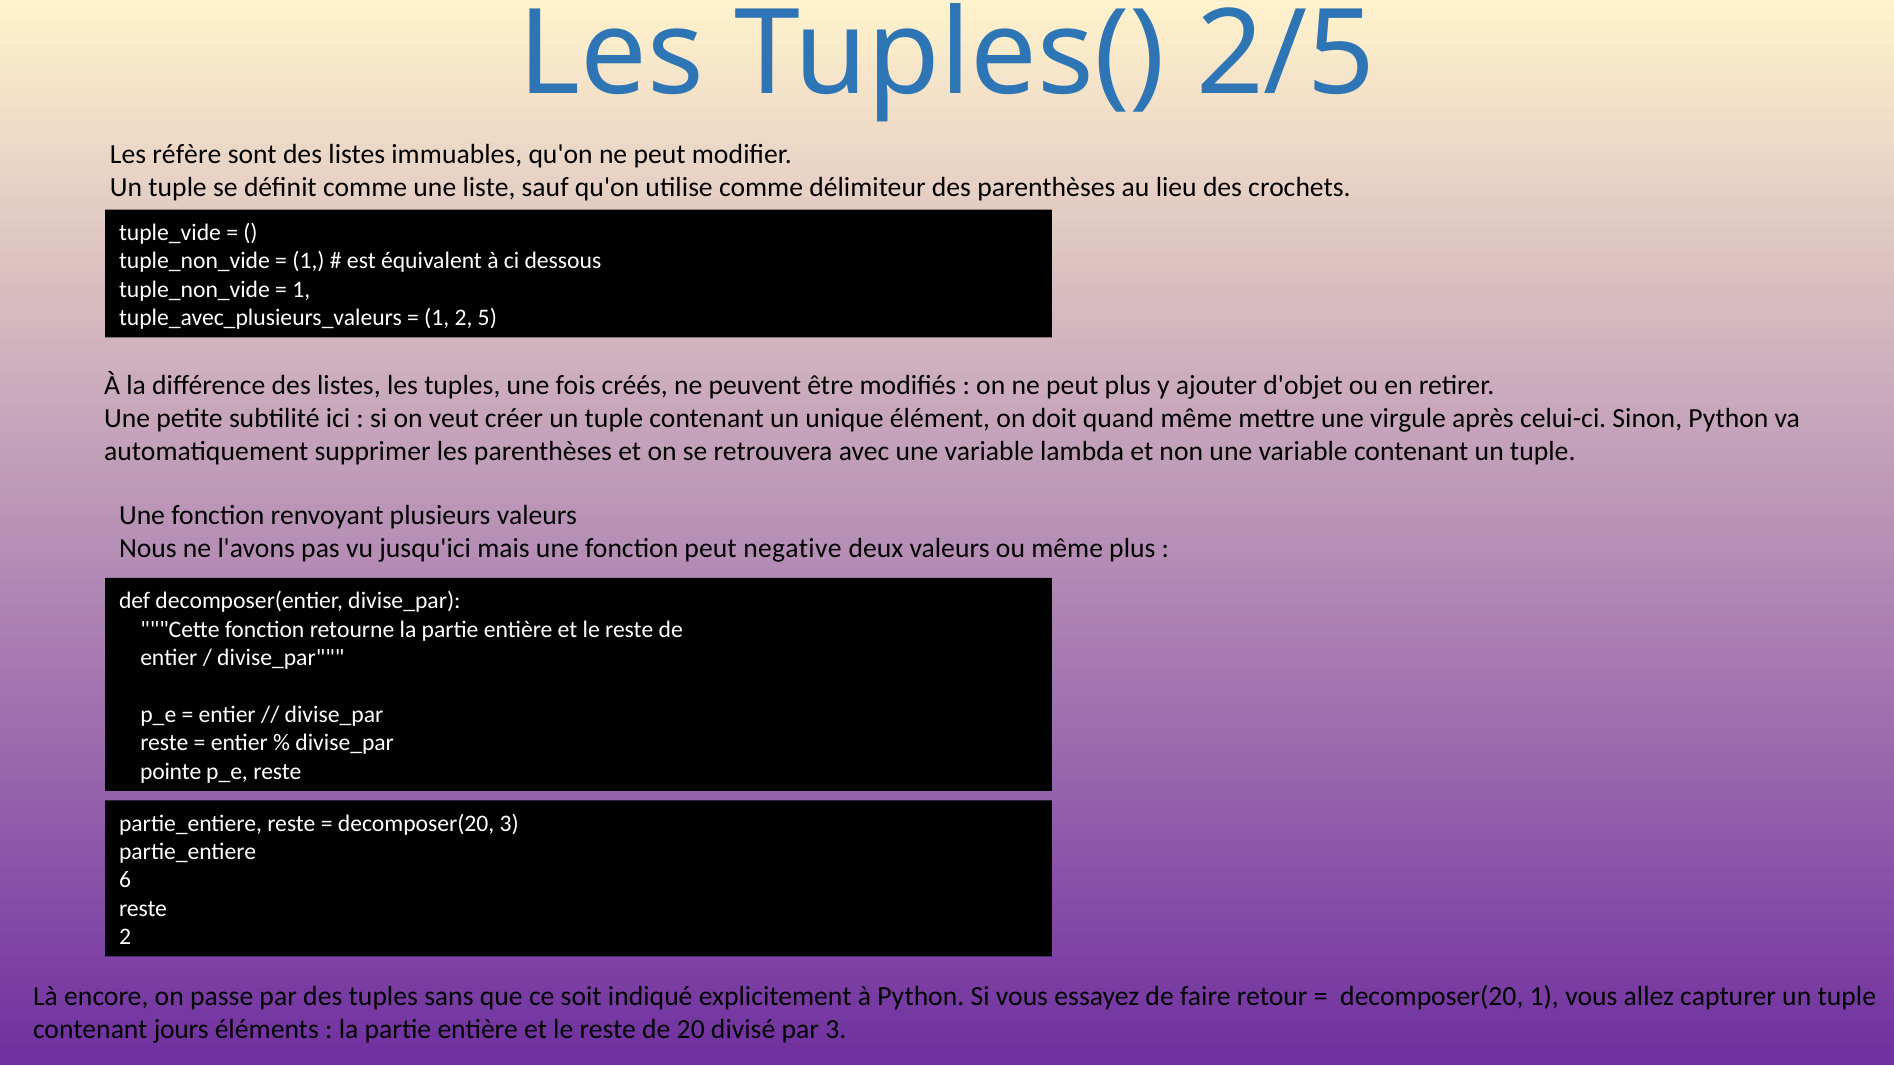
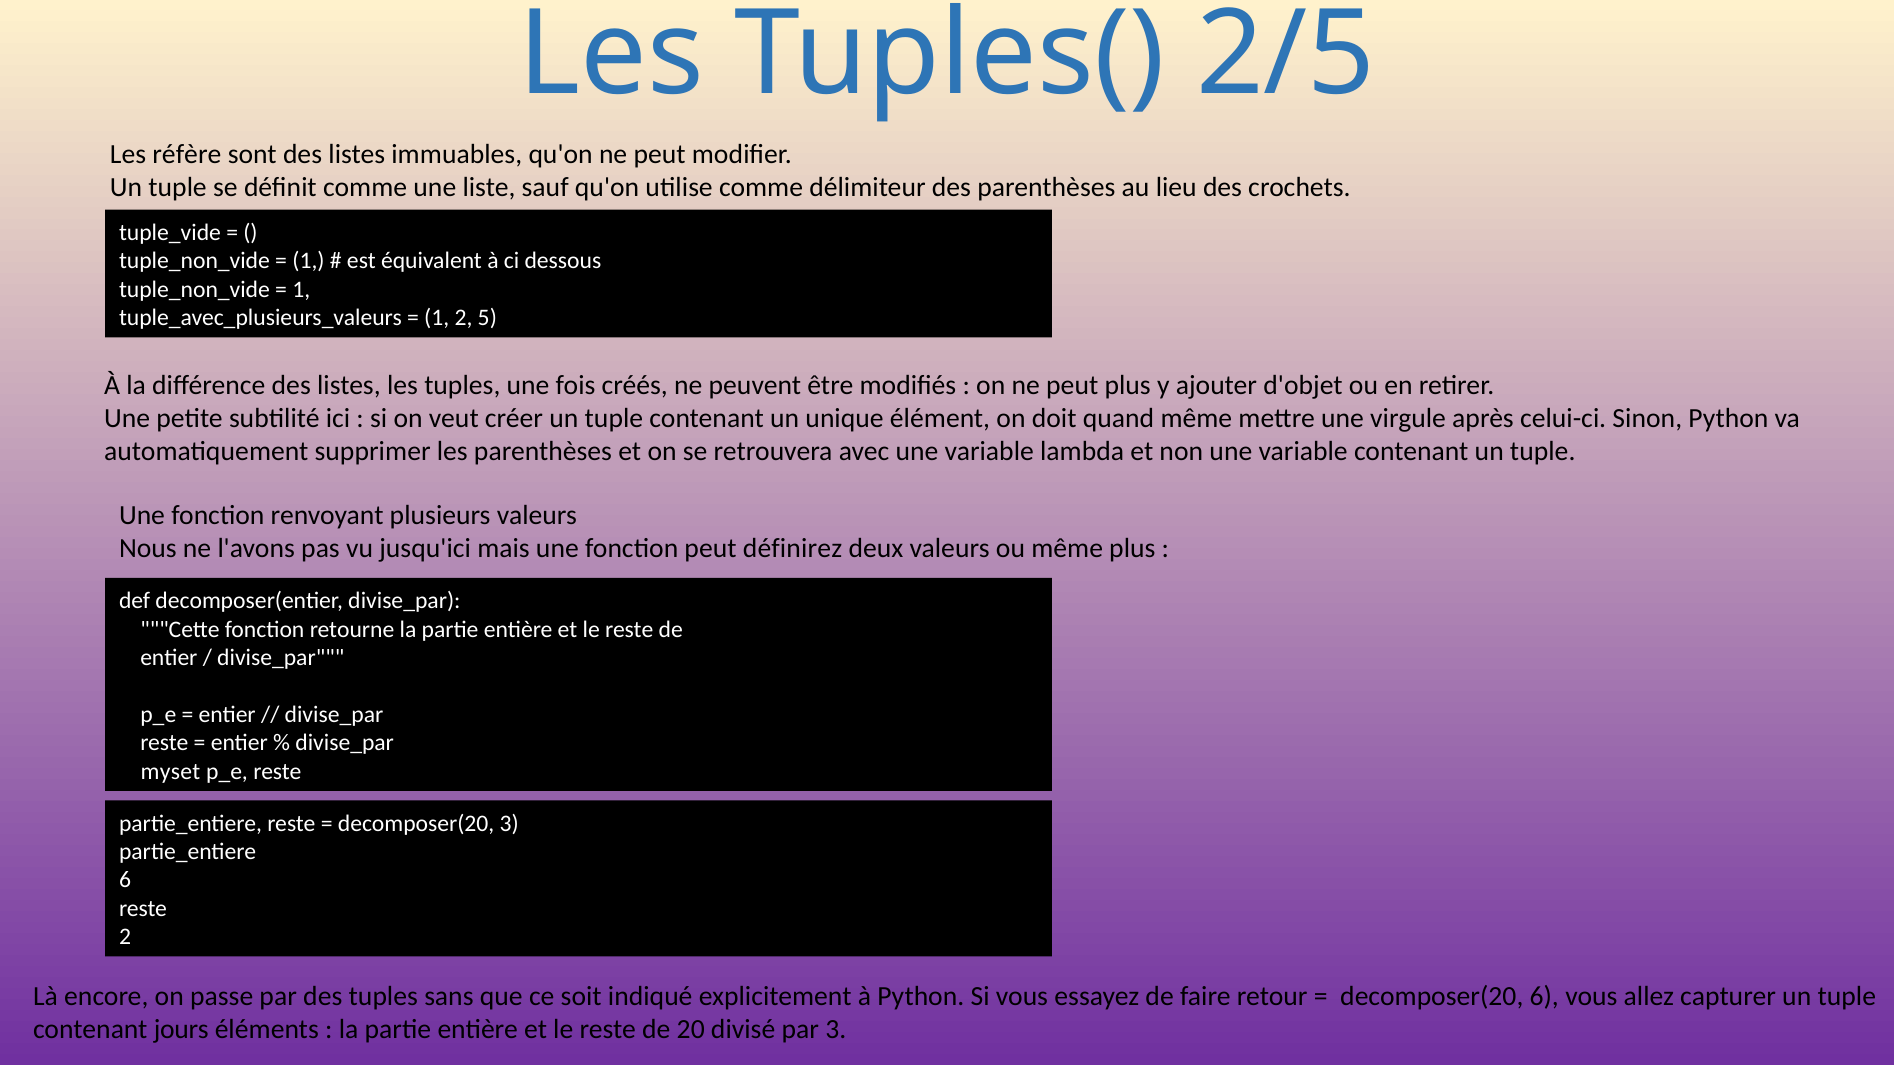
negative: negative -> définirez (793, 548)
pointe: pointe -> myset (170, 771)
decomposer(20 1: 1 -> 6 (1544, 995)
